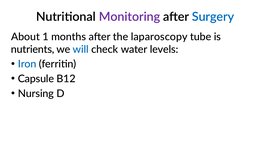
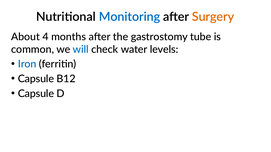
Monitoring colour: purple -> blue (129, 17)
Surgery colour: blue -> orange (213, 17)
1: 1 -> 4 (46, 37)
laparoscopy: laparoscopy -> gastrostomy (159, 37)
nutrients: nutrients -> common (33, 50)
Nursing: Nursing -> Capsule (36, 94)
